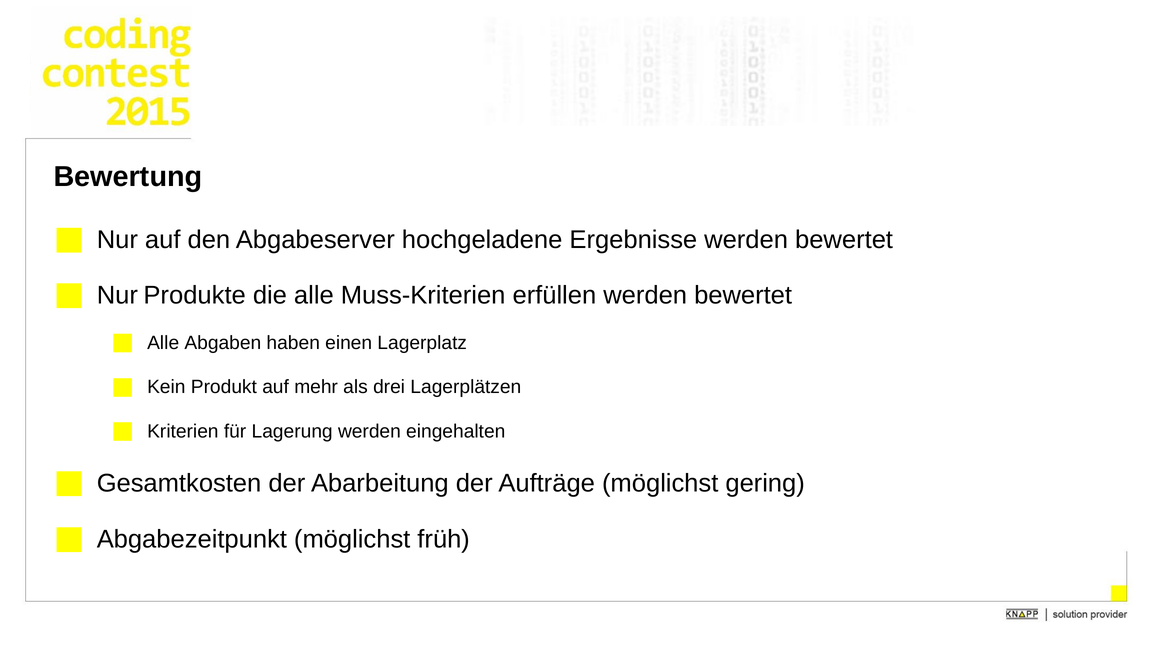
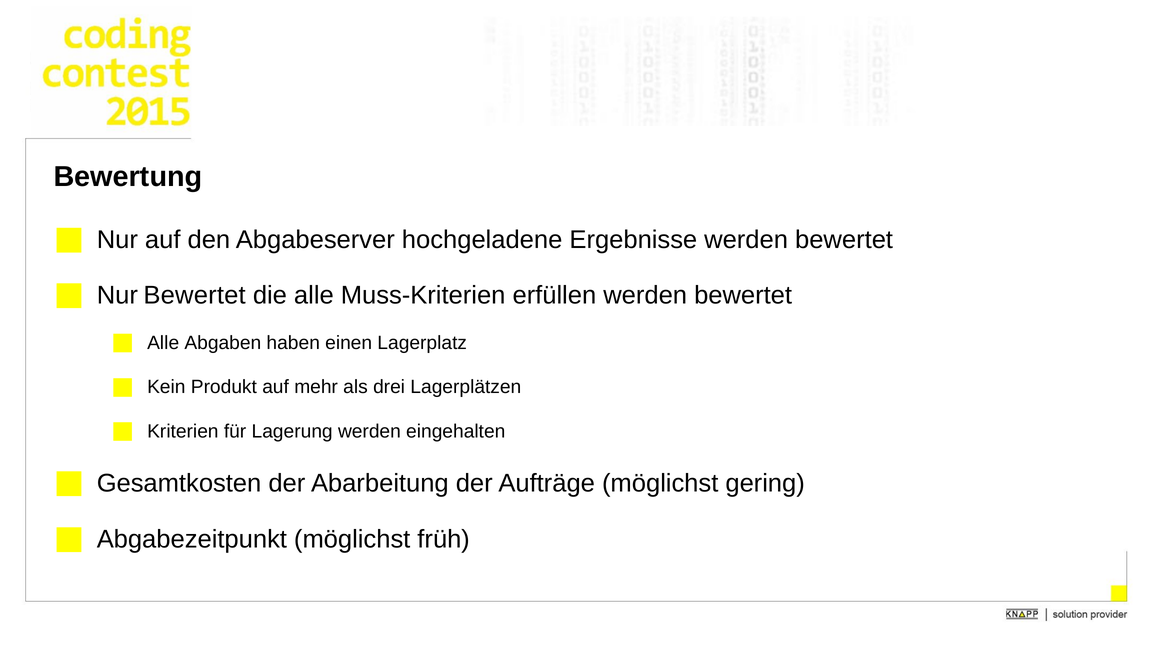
Nur Produkte: Produkte -> Bewertet (195, 296)
